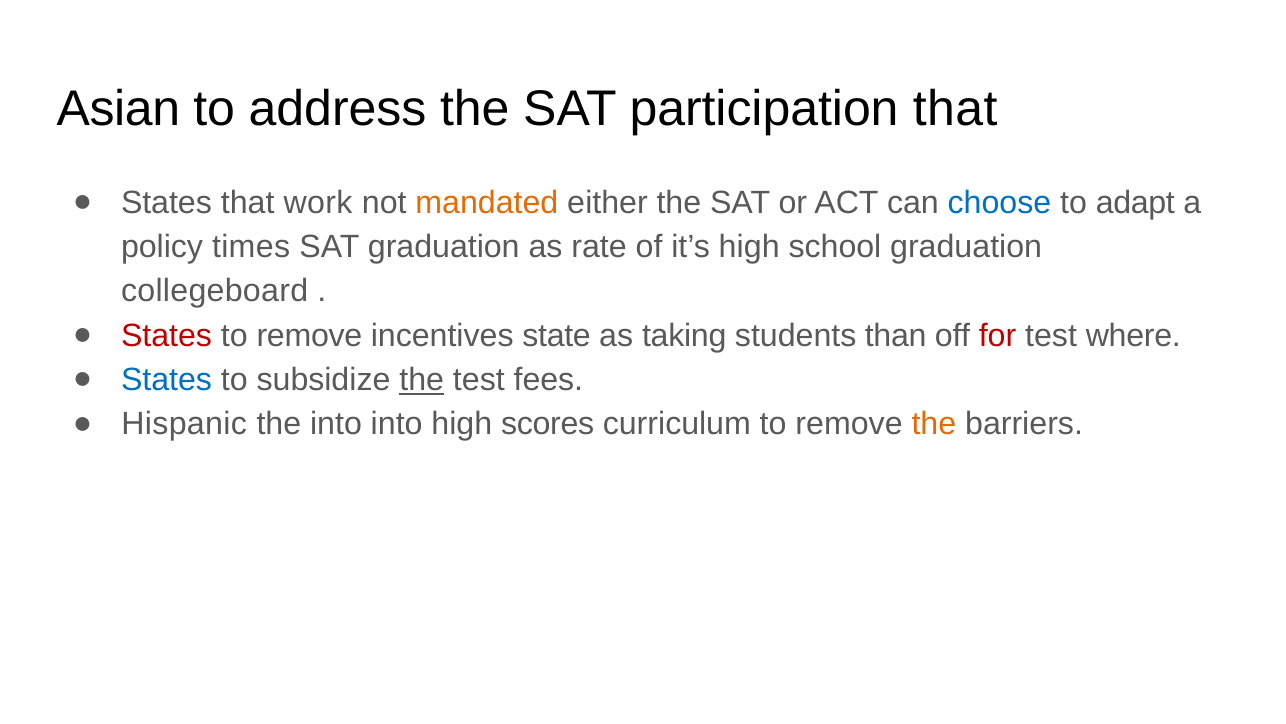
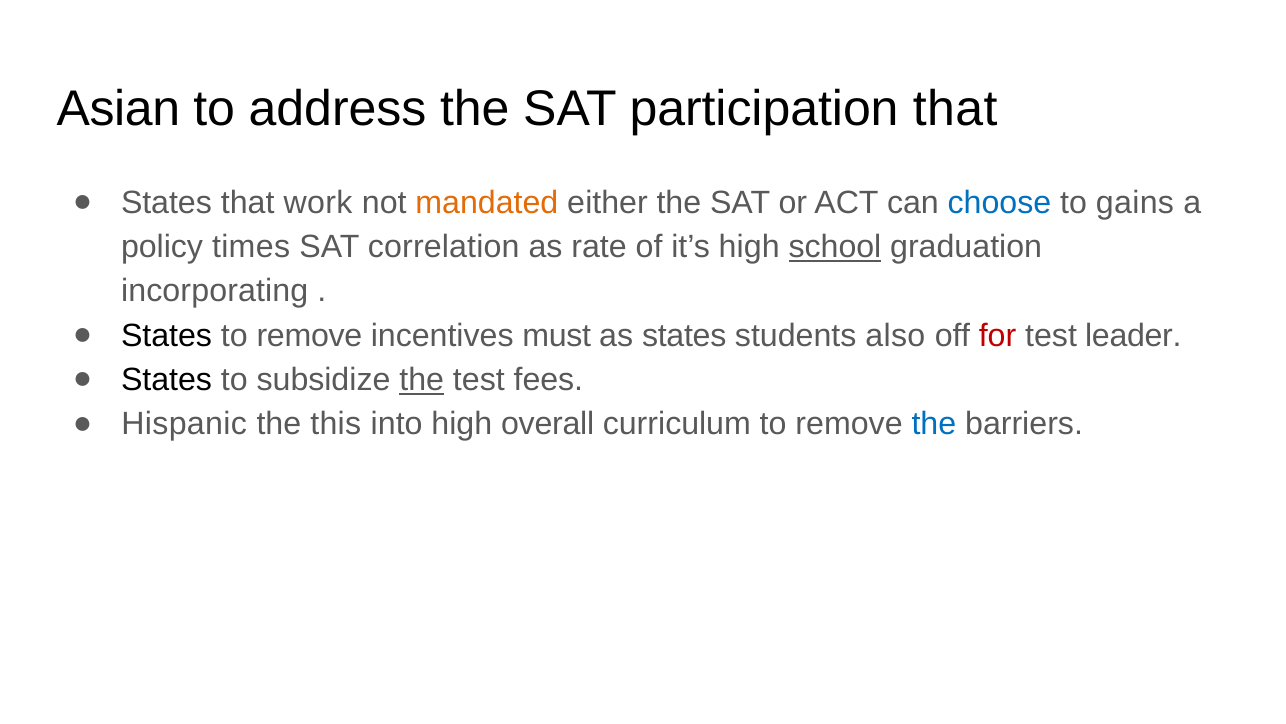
adapt: adapt -> gains (1135, 202)
SAT graduation: graduation -> correlation (444, 247)
school underline: none -> present (835, 247)
collegeboard: collegeboard -> incorporating (215, 291)
States colour: red -> black (167, 335)
state: state -> must (557, 335)
as taking: taking -> states (684, 335)
than: than -> also (895, 335)
where: where -> leader (1133, 335)
States colour: blue -> black (167, 380)
the into: into -> this (336, 424)
scores: scores -> overall (548, 424)
the colour: orange -> blue (934, 424)
